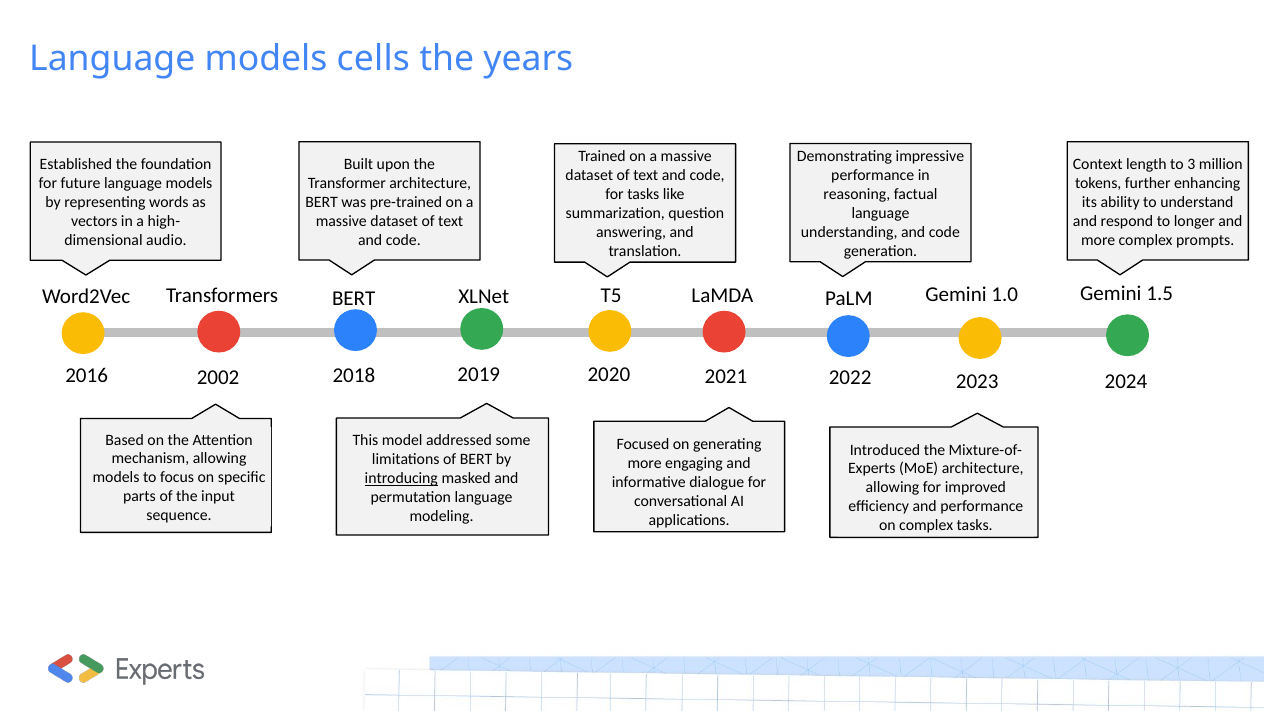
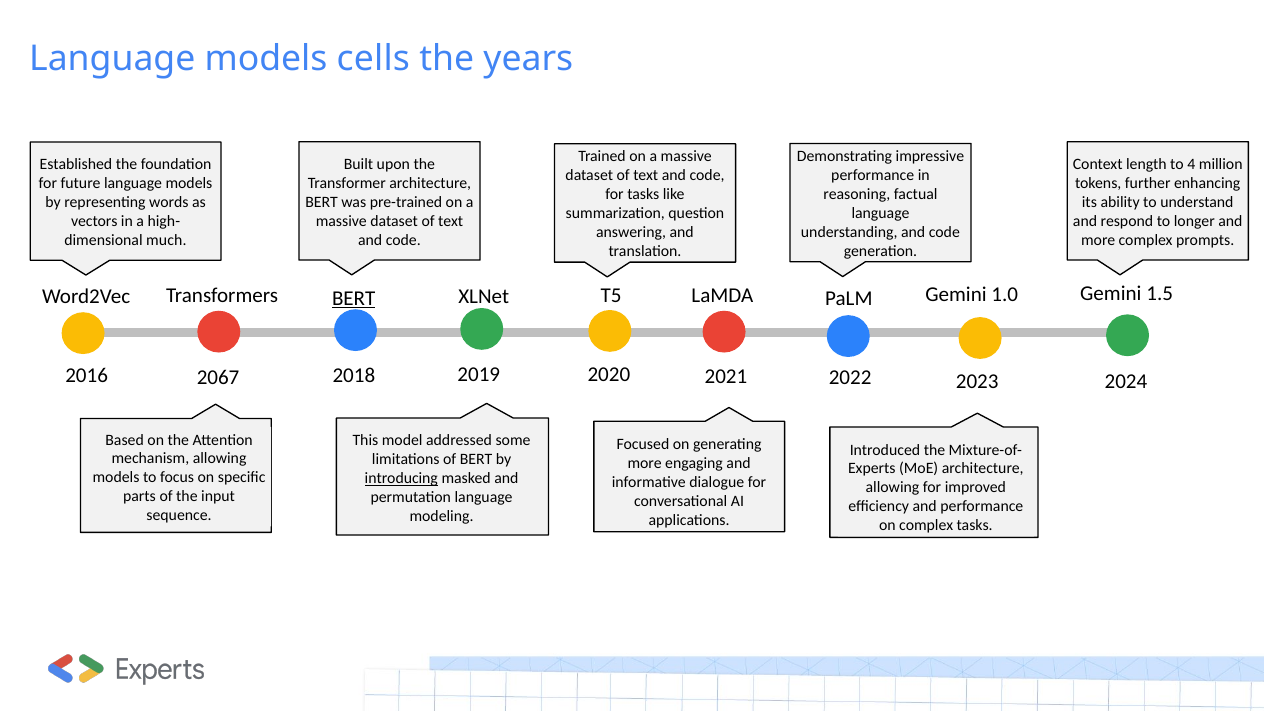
3: 3 -> 4 (1191, 164)
audio: audio -> much (166, 240)
BERT underline: none -> present (354, 299)
2002: 2002 -> 2067 (218, 378)
